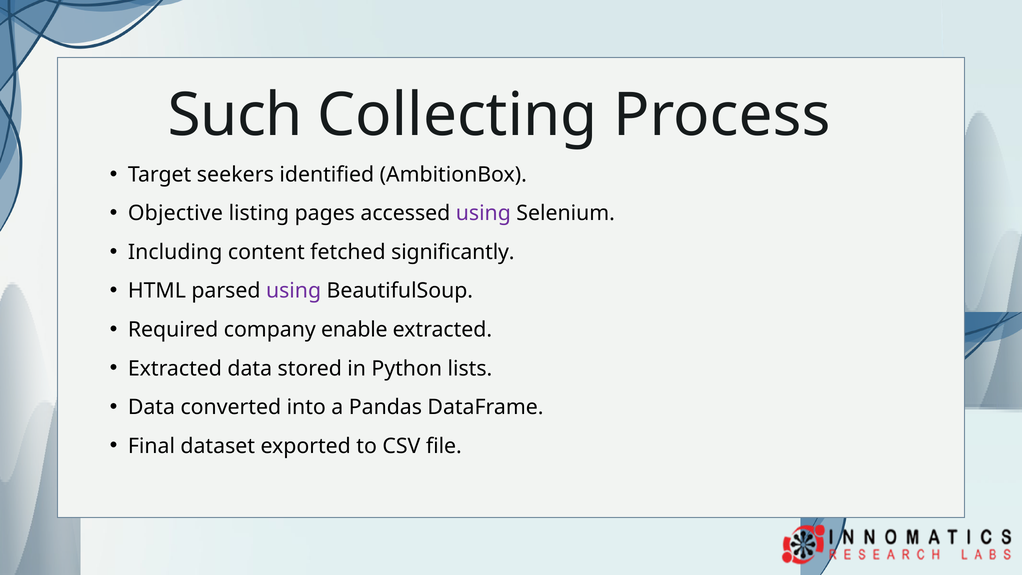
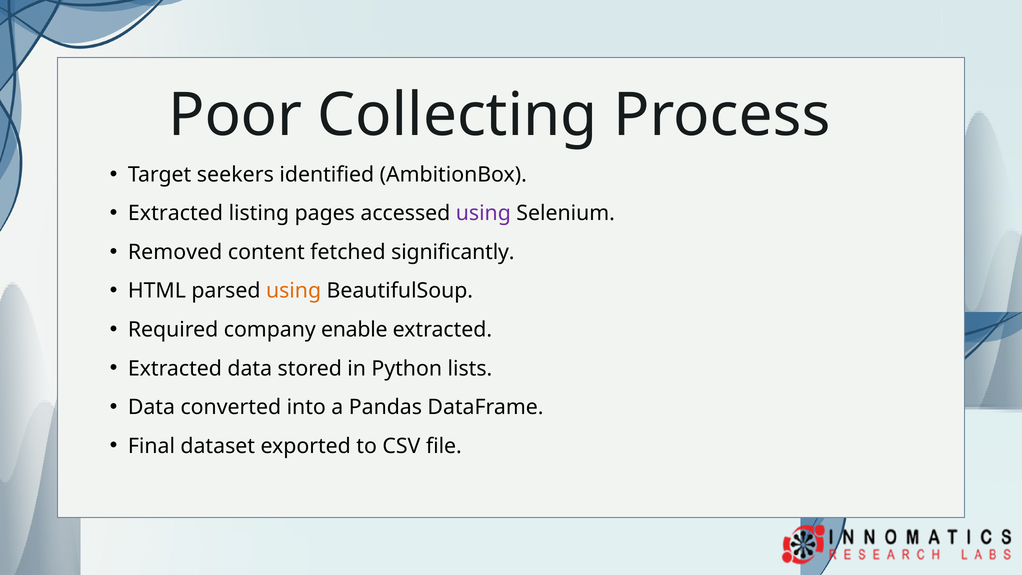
Such: Such -> Poor (235, 116)
Objective: Objective -> Extracted (175, 213)
Including: Including -> Removed (175, 252)
using colour: purple -> orange (294, 291)
